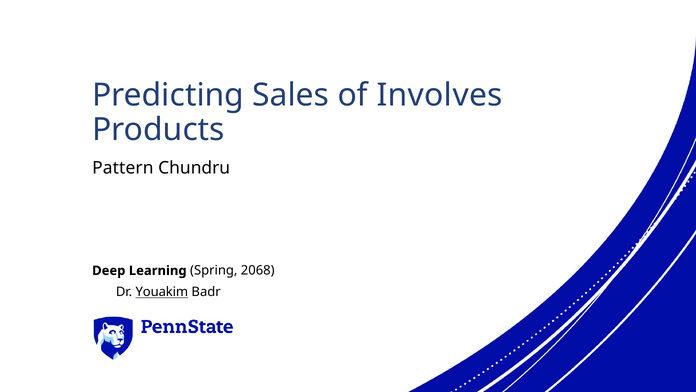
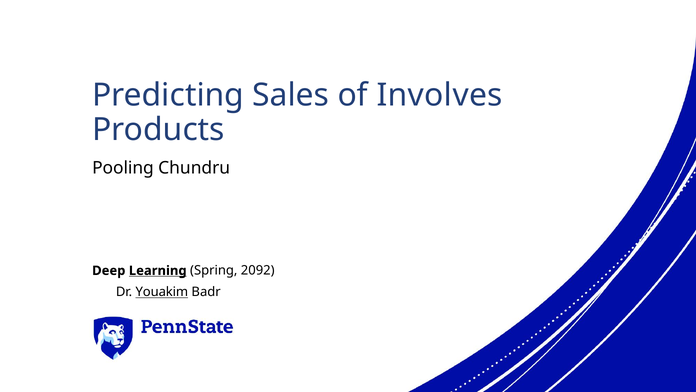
Pattern: Pattern -> Pooling (123, 168)
Learning underline: none -> present (158, 270)
2068: 2068 -> 2092 (258, 270)
